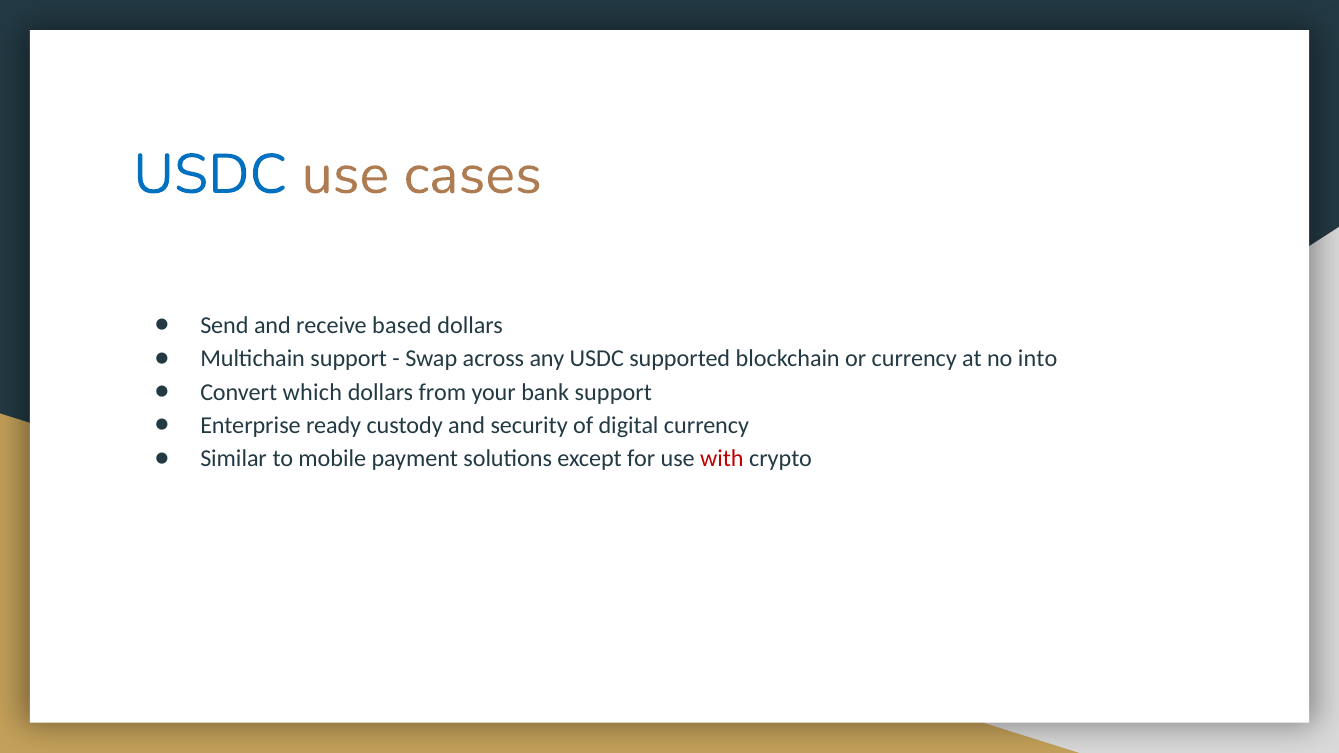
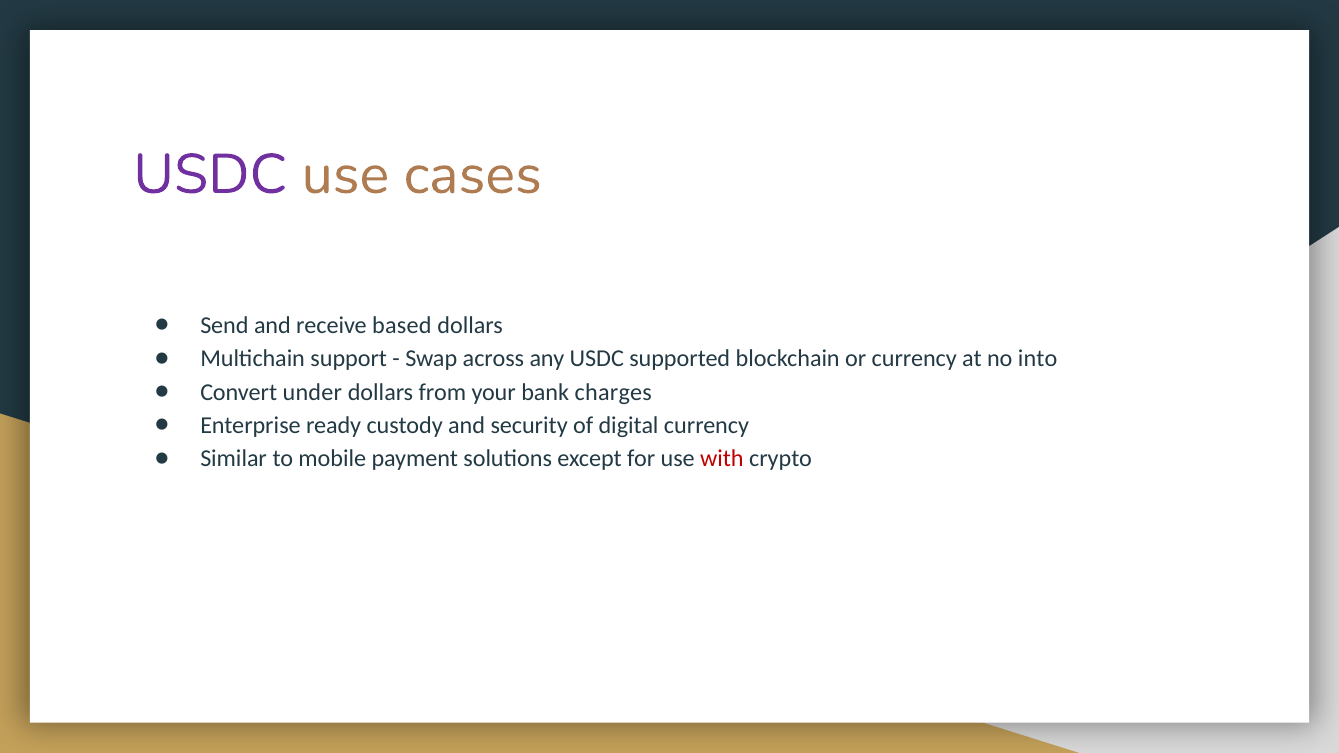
USDC colour: blue -> purple (210, 175)
which: which -> under (312, 392)
bank support: support -> charges (613, 392)
